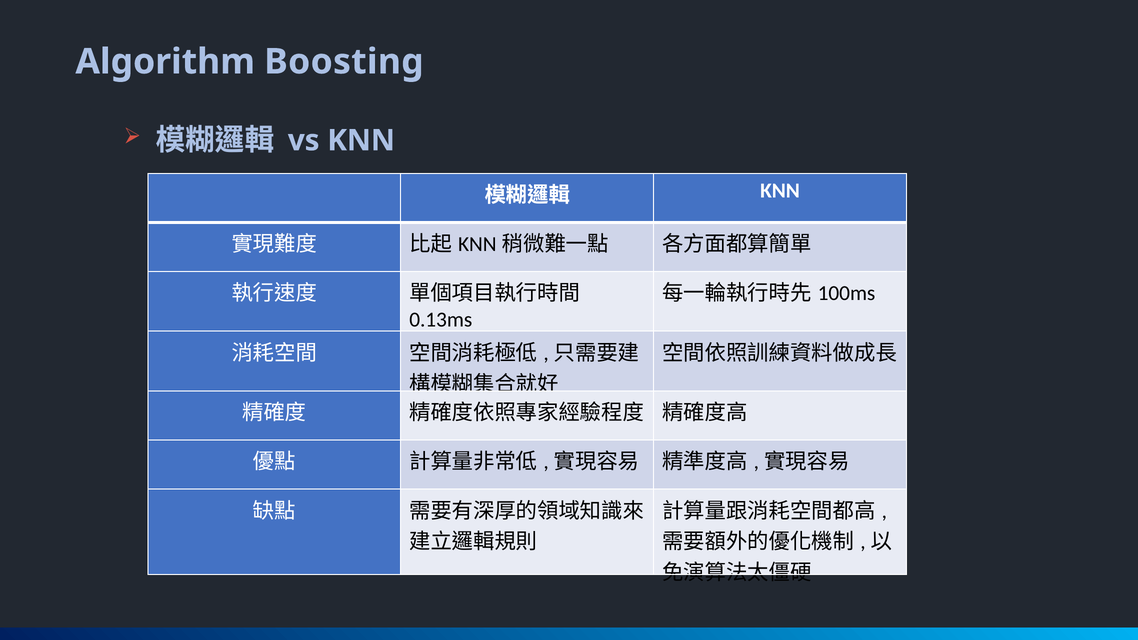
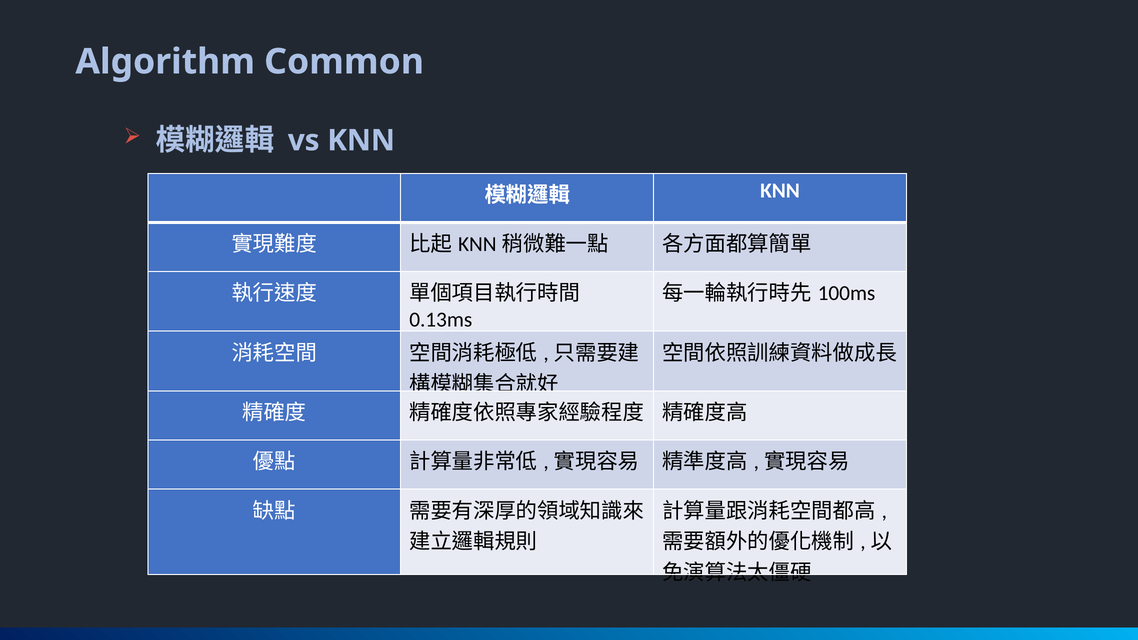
Boosting: Boosting -> Common (344, 62)
